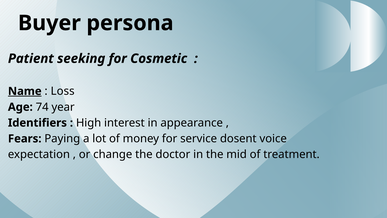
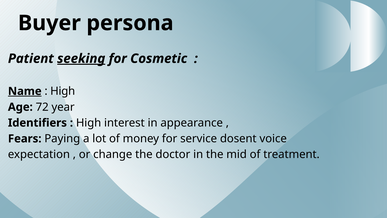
seeking underline: none -> present (81, 58)
Loss: Loss -> High (63, 91)
74: 74 -> 72 (42, 107)
